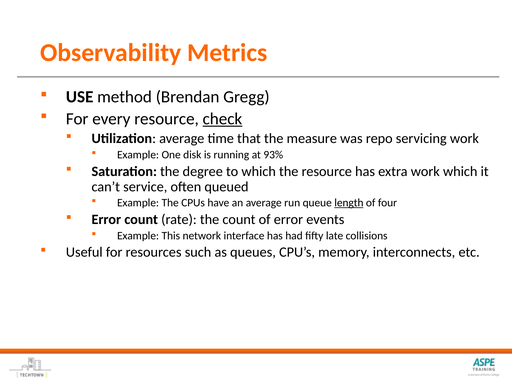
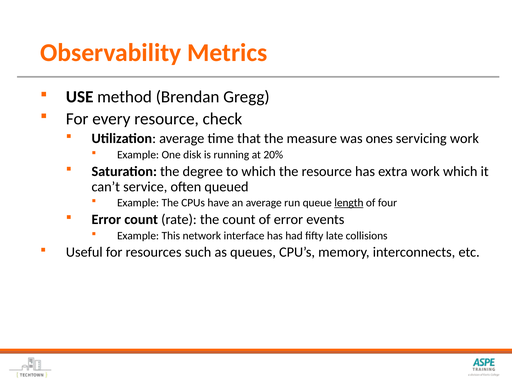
check underline: present -> none (222, 119)
repo: repo -> ones (379, 139)
93%: 93% -> 20% (273, 155)
